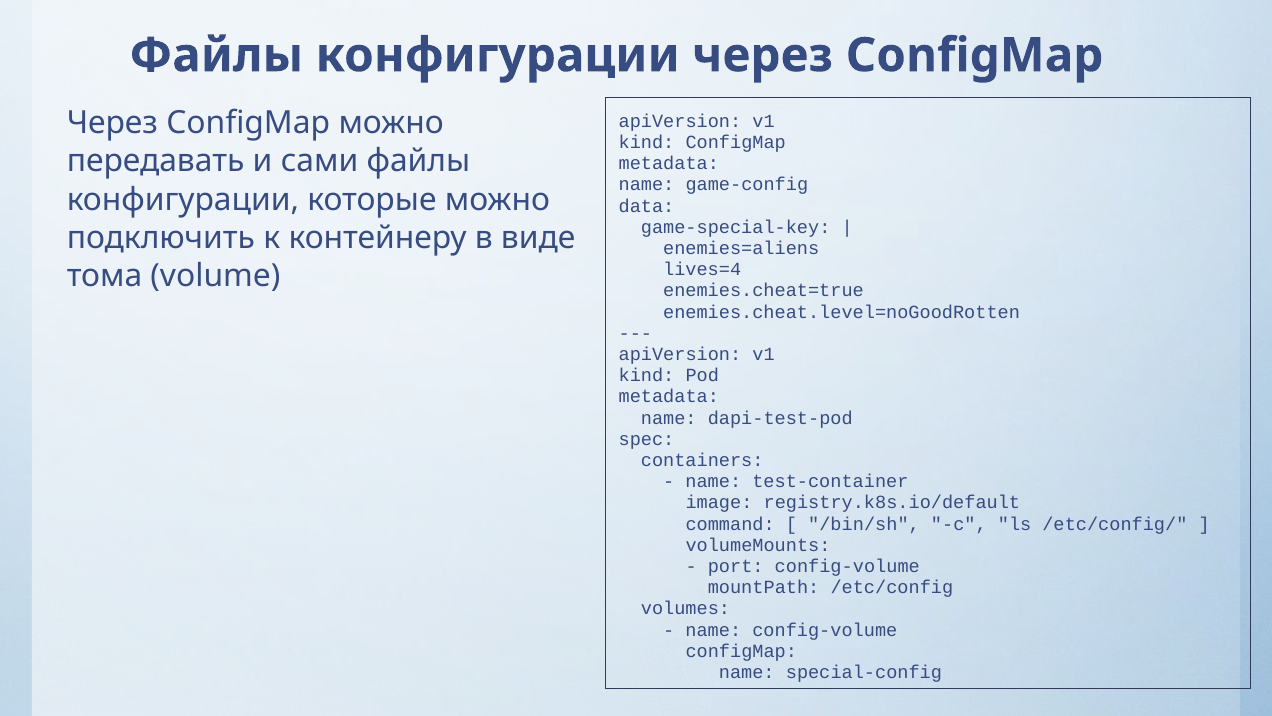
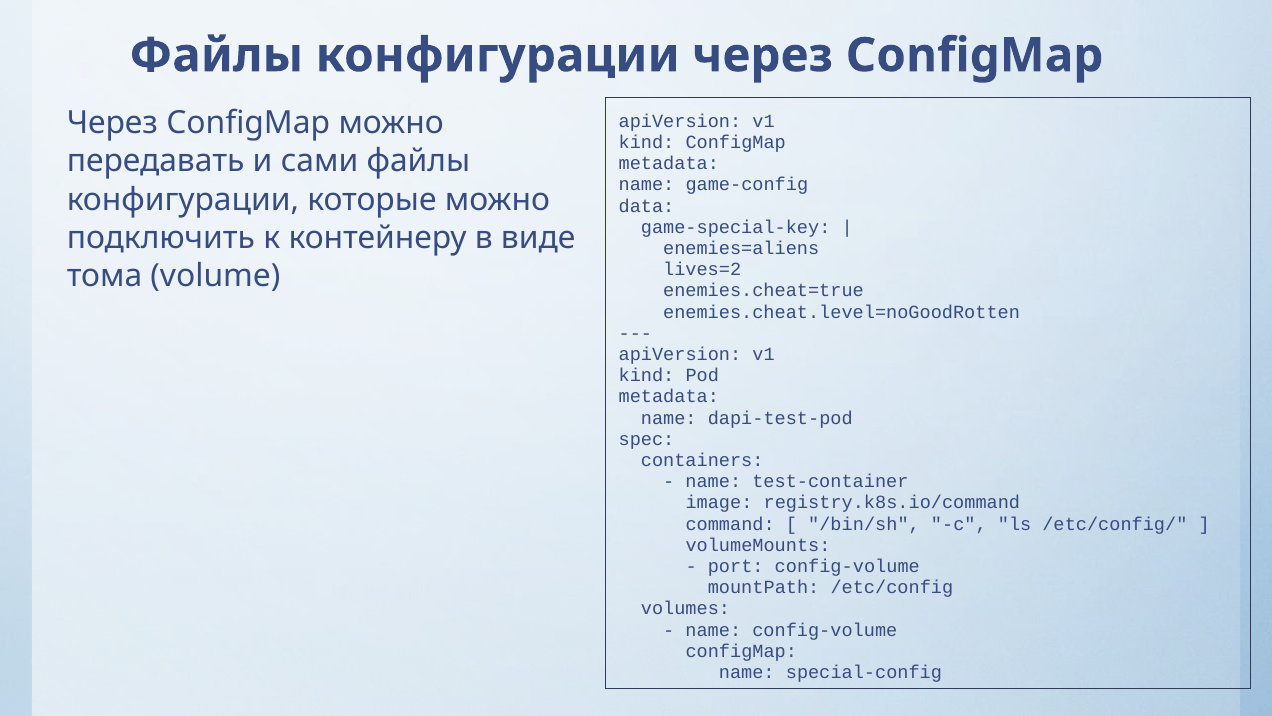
lives=4: lives=4 -> lives=2 (702, 269)
registry.k8s.io/default: registry.k8s.io/default -> registry.k8s.io/command (892, 503)
